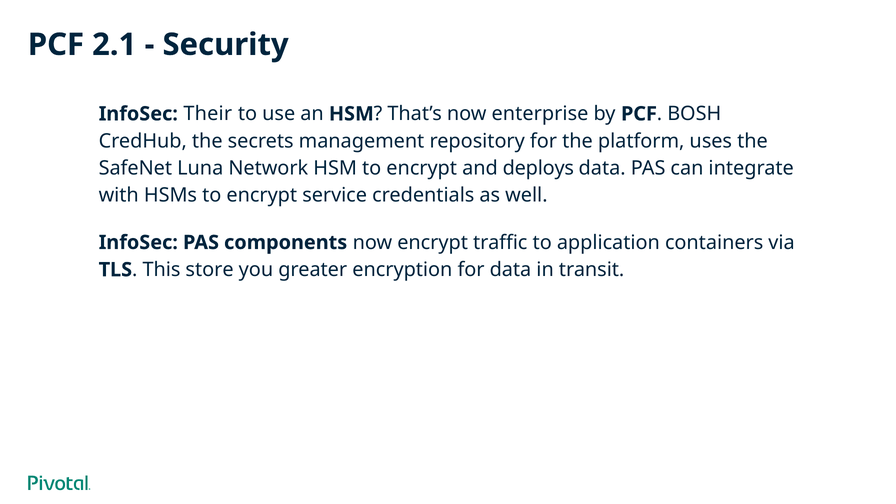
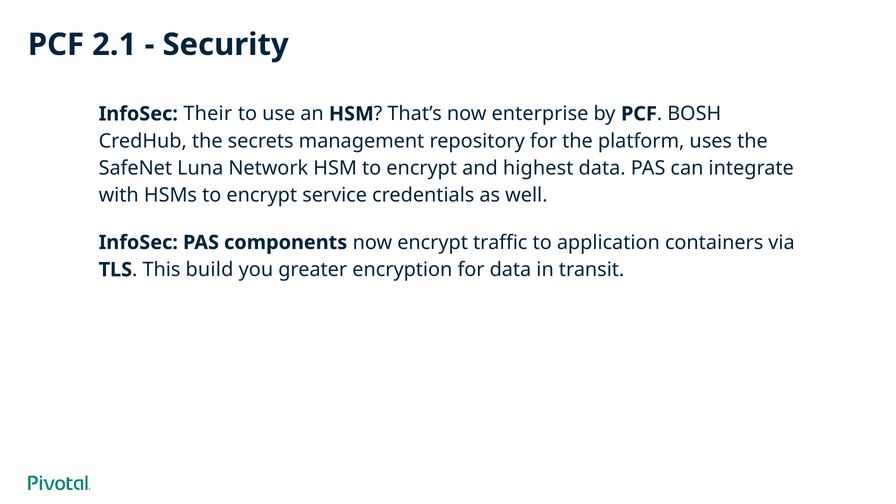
deploys: deploys -> highest (538, 168)
store: store -> build (209, 270)
